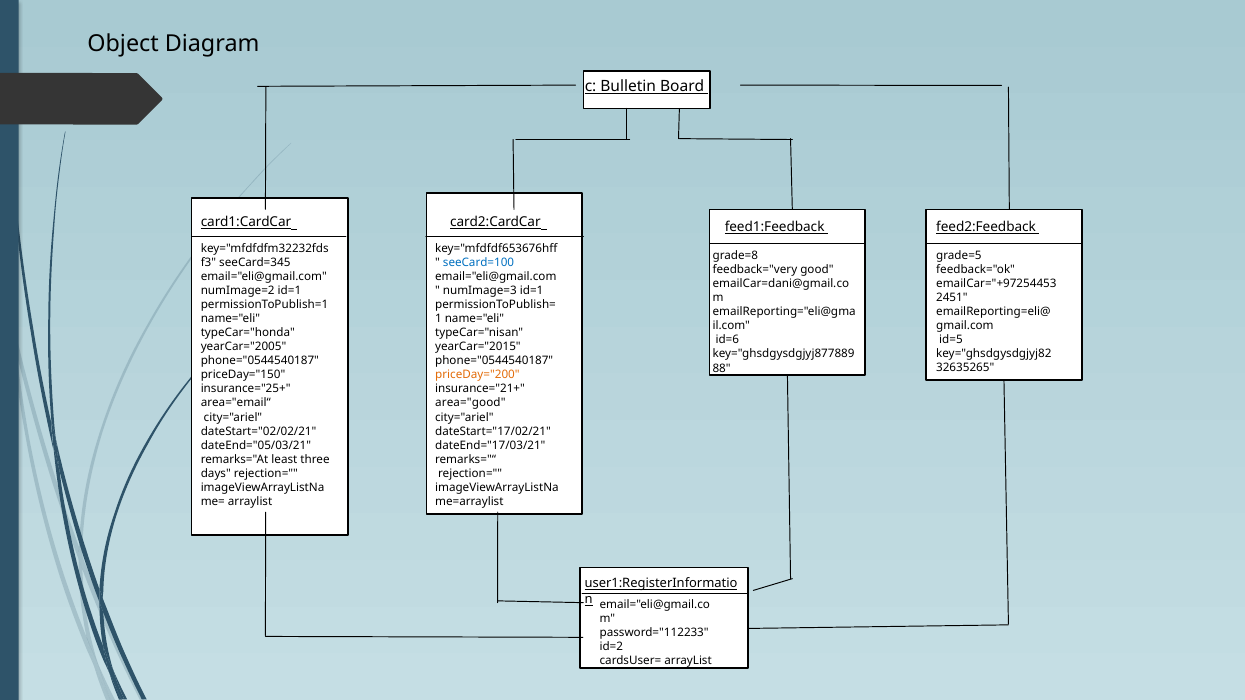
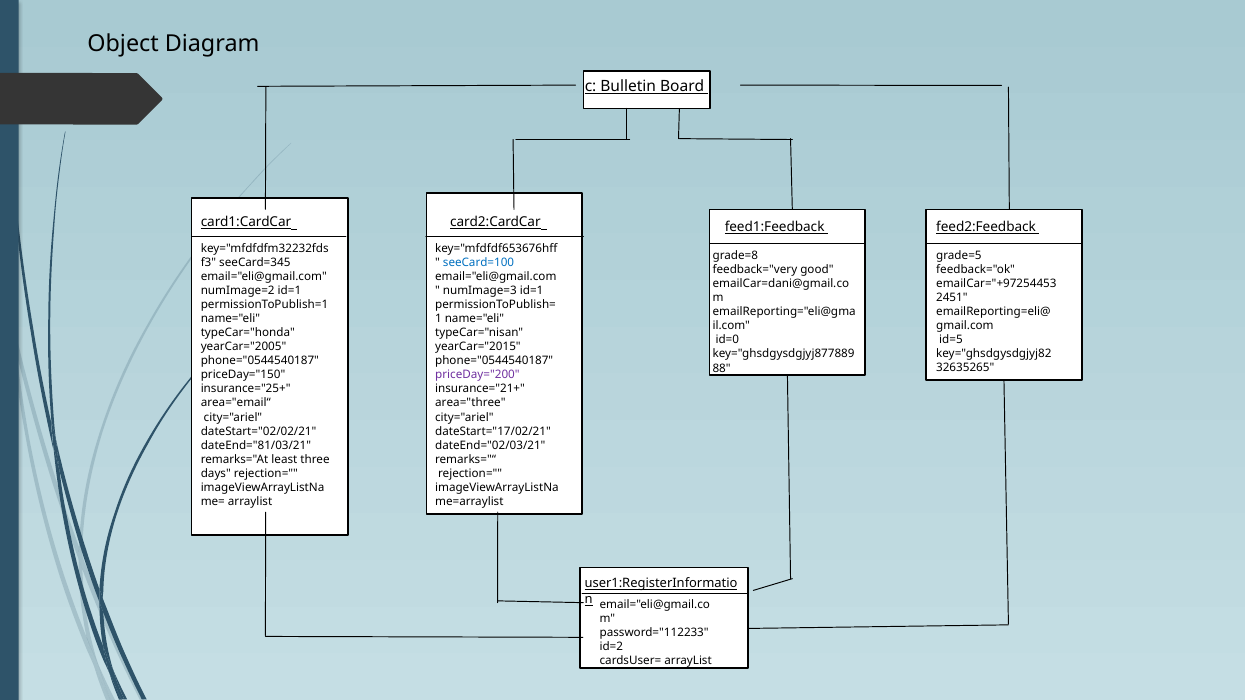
id=6: id=6 -> id=0 (727, 340)
priceDay="200 colour: orange -> purple (477, 375)
area="good: area="good -> area="three (470, 403)
dateEnd="05/03/21: dateEnd="05/03/21 -> dateEnd="81/03/21 (256, 445)
dateEnd="17/03/21: dateEnd="17/03/21 -> dateEnd="02/03/21 (490, 445)
